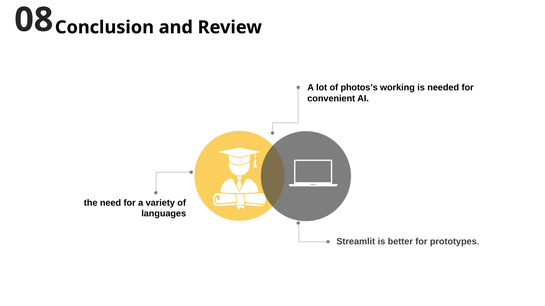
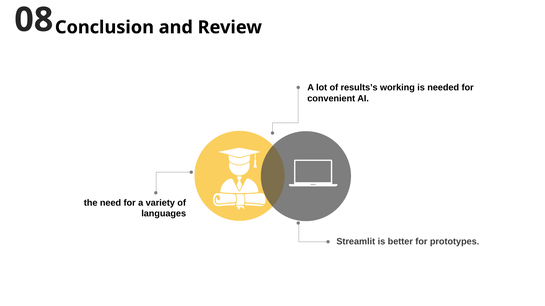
photos’s: photos’s -> results’s (359, 88)
